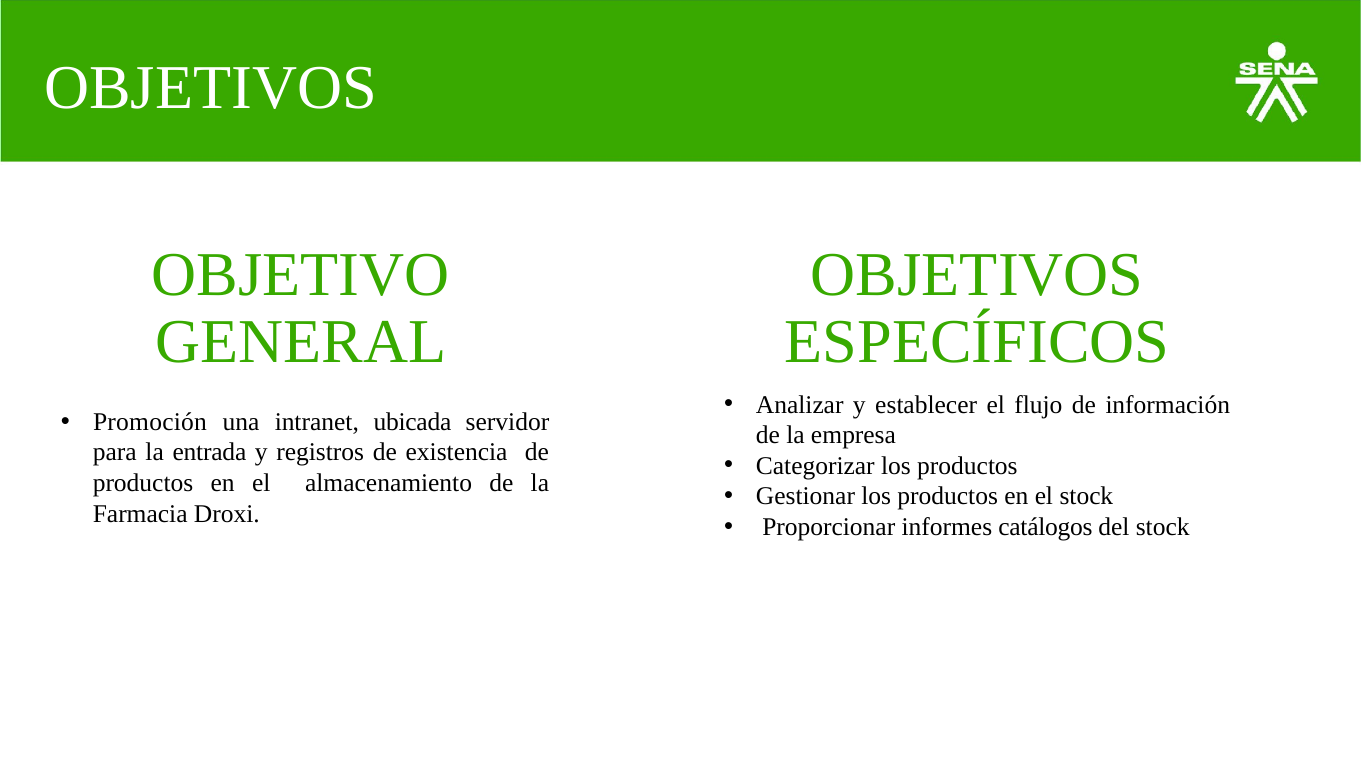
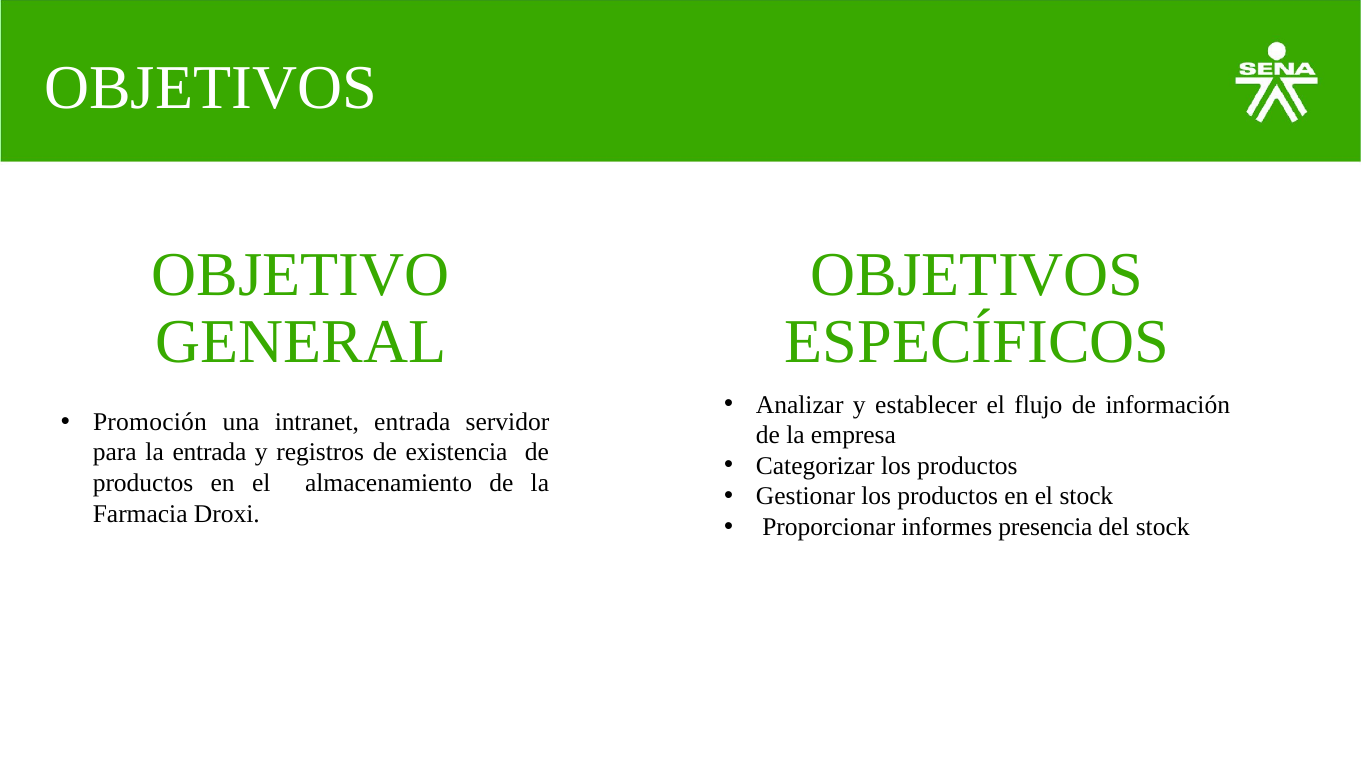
intranet ubicada: ubicada -> entrada (412, 422)
catálogos: catálogos -> presencia (1045, 527)
